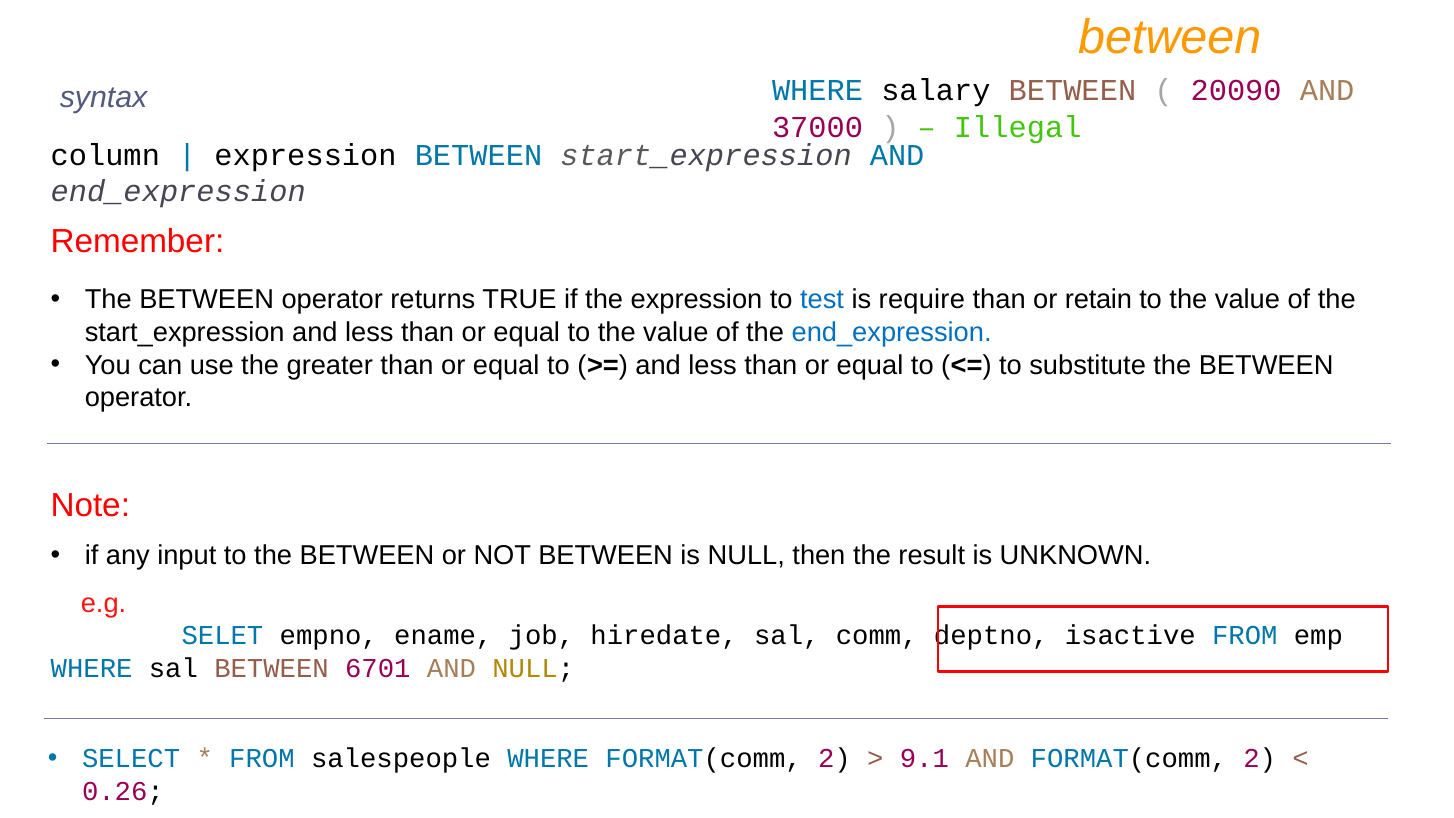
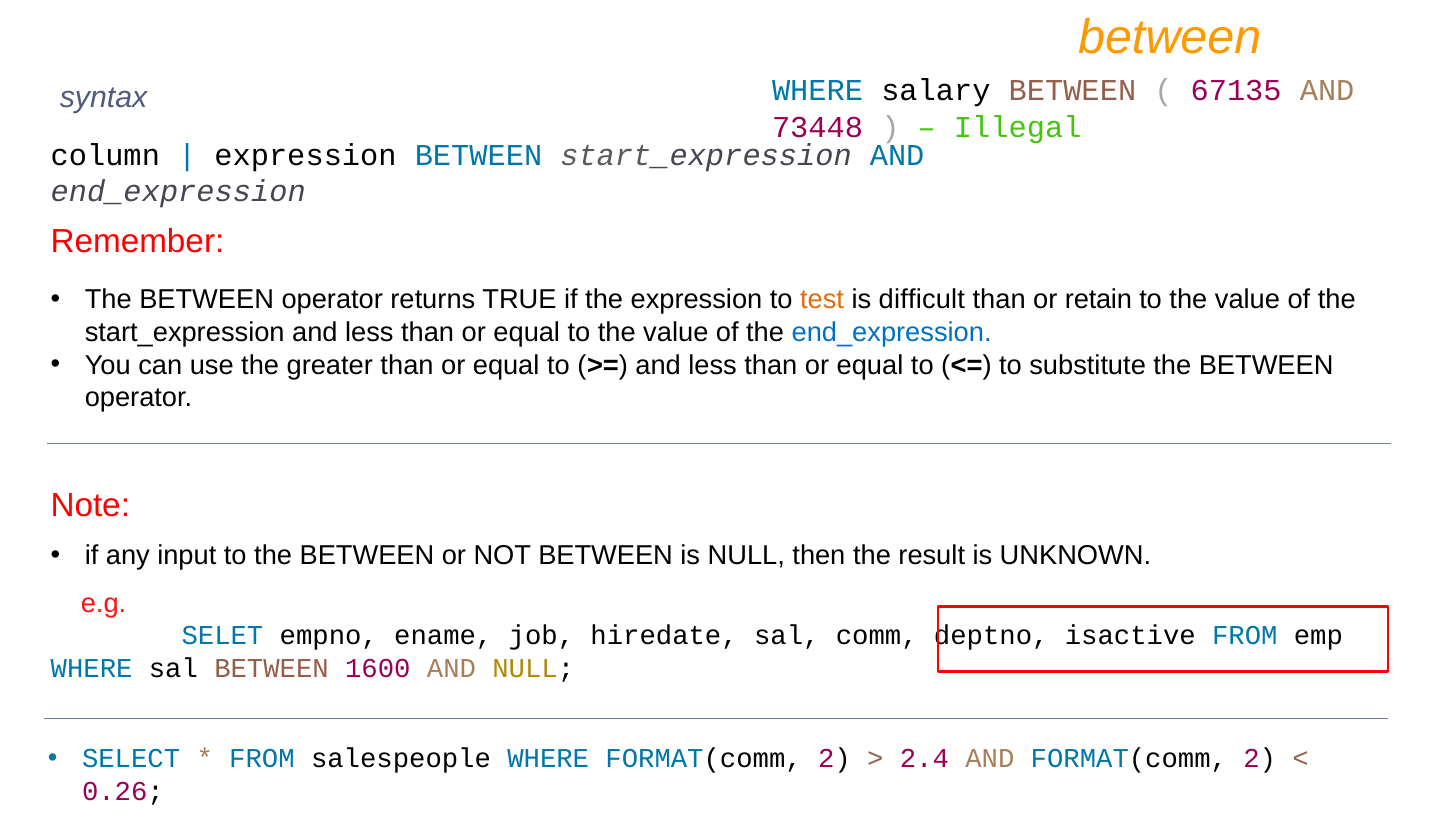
20090: 20090 -> 67135 (1236, 91)
37000: 37000 -> 73448 (818, 127)
test colour: blue -> orange (822, 300)
require: require -> difficult (922, 300)
6701: 6701 -> 1600 (378, 668)
9.1: 9.1 -> 2.4 (924, 759)
